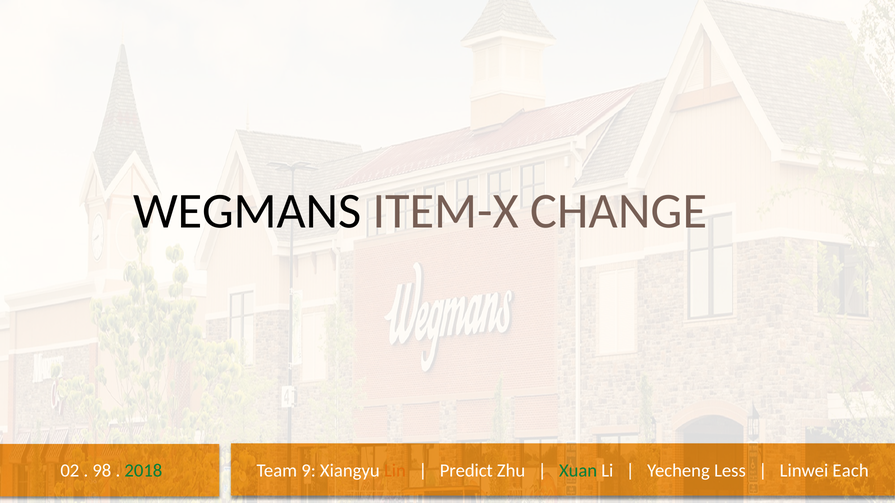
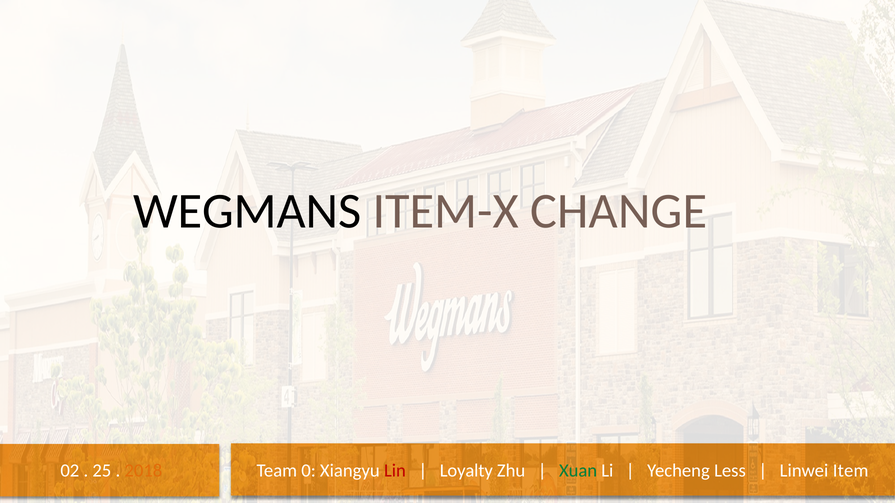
98: 98 -> 25 (102, 471)
2018 colour: green -> orange (143, 471)
9: 9 -> 0 (309, 471)
Lin colour: orange -> red (395, 471)
Predict: Predict -> Loyalty (466, 471)
Each: Each -> Item (851, 471)
